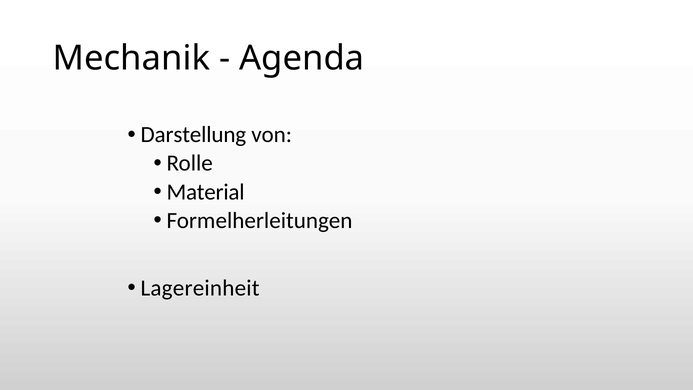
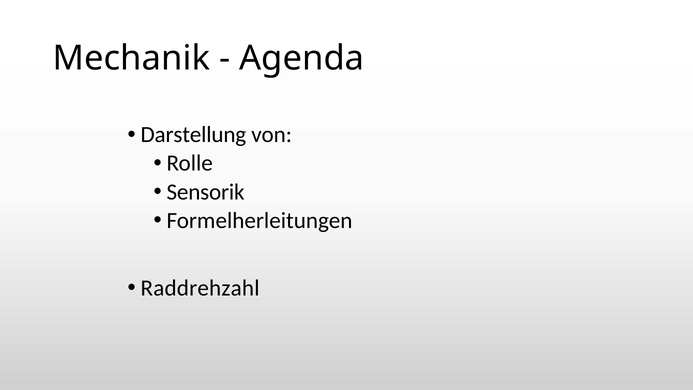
Material: Material -> Sensorik (206, 192)
Lagereinheit: Lagereinheit -> Raddrehzahl (200, 288)
